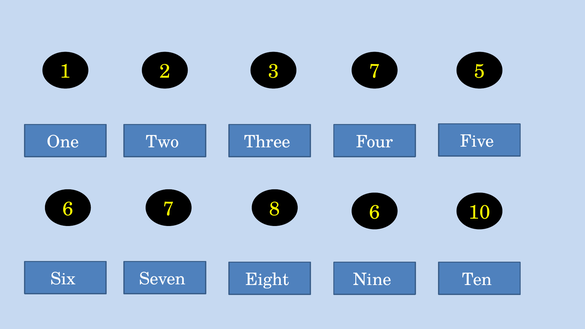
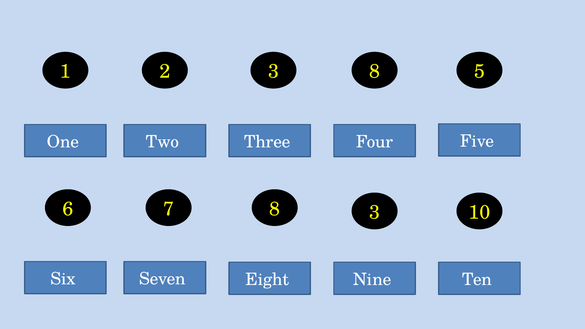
2 7: 7 -> 8 (375, 72)
7 6: 6 -> 3 (375, 212)
